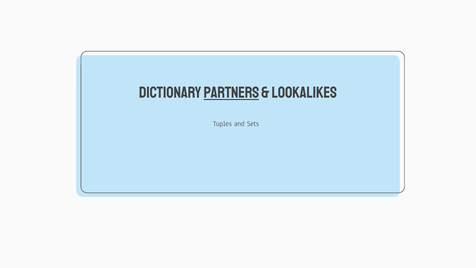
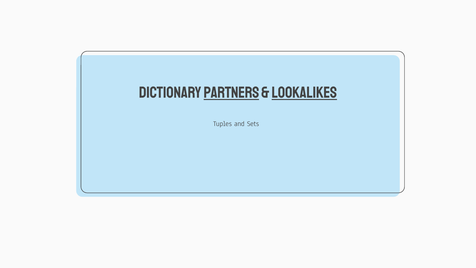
lookalikes underline: none -> present (304, 93)
